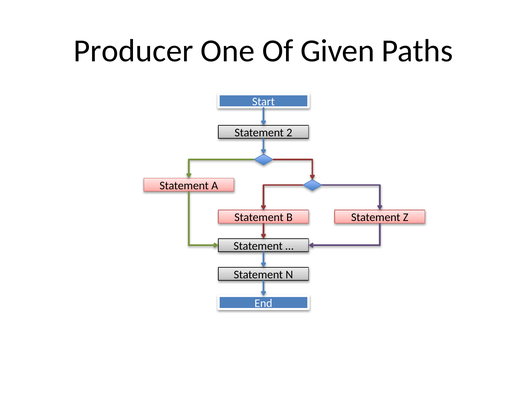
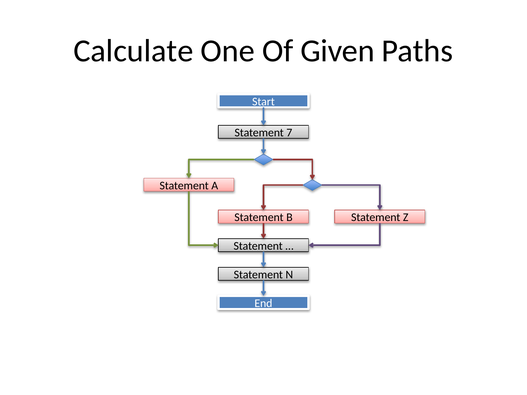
Producer: Producer -> Calculate (133, 51)
2: 2 -> 7 (289, 133)
